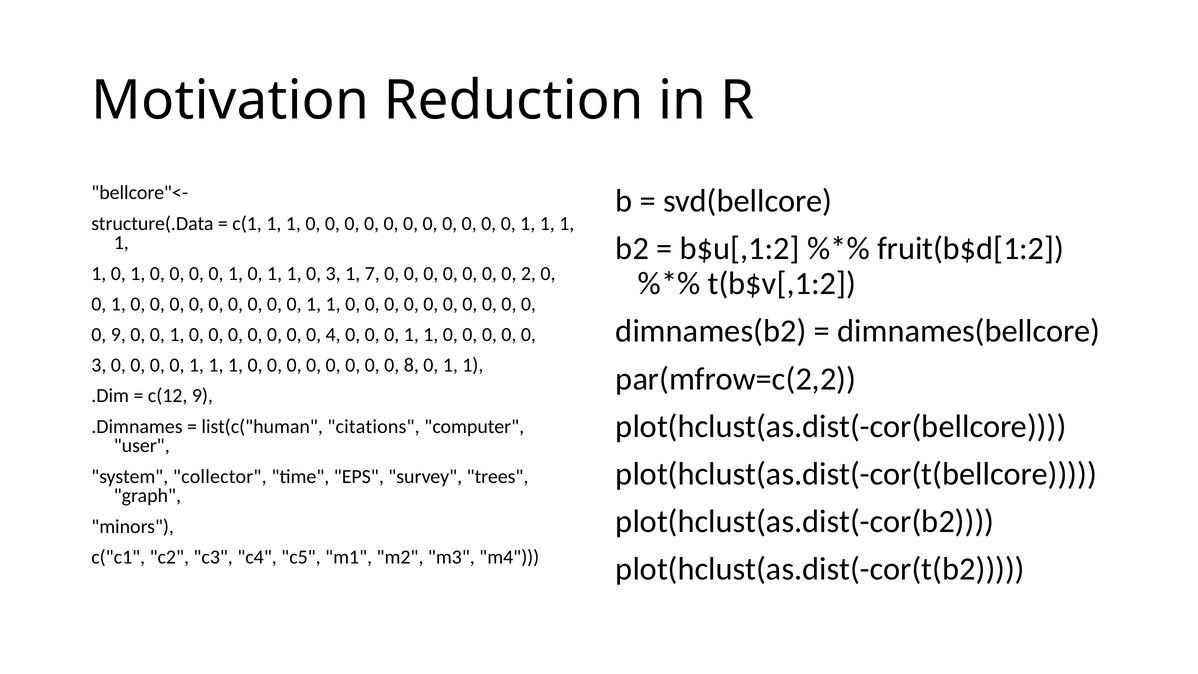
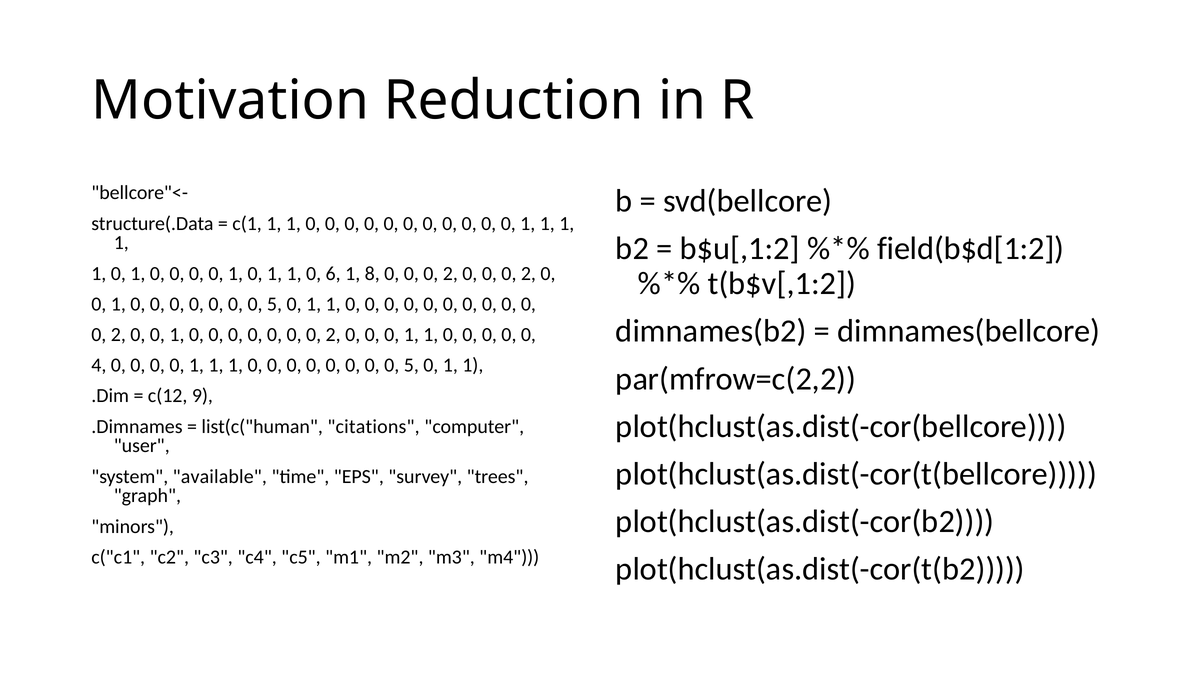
fruit(b$d[1:2: fruit(b$d[1:2 -> field(b$d[1:2 (971, 249)
1 0 3: 3 -> 6 (333, 273)
7: 7 -> 8 (372, 273)
0: 0 -> 2 (450, 273)
0: 0 -> 5 (275, 304)
9: 9 -> 2 (118, 335)
4: 4 -> 2 (333, 335)
3: 3 -> 4 (99, 365)
8: 8 -> 5 (411, 365)
collector: collector -> available (220, 476)
